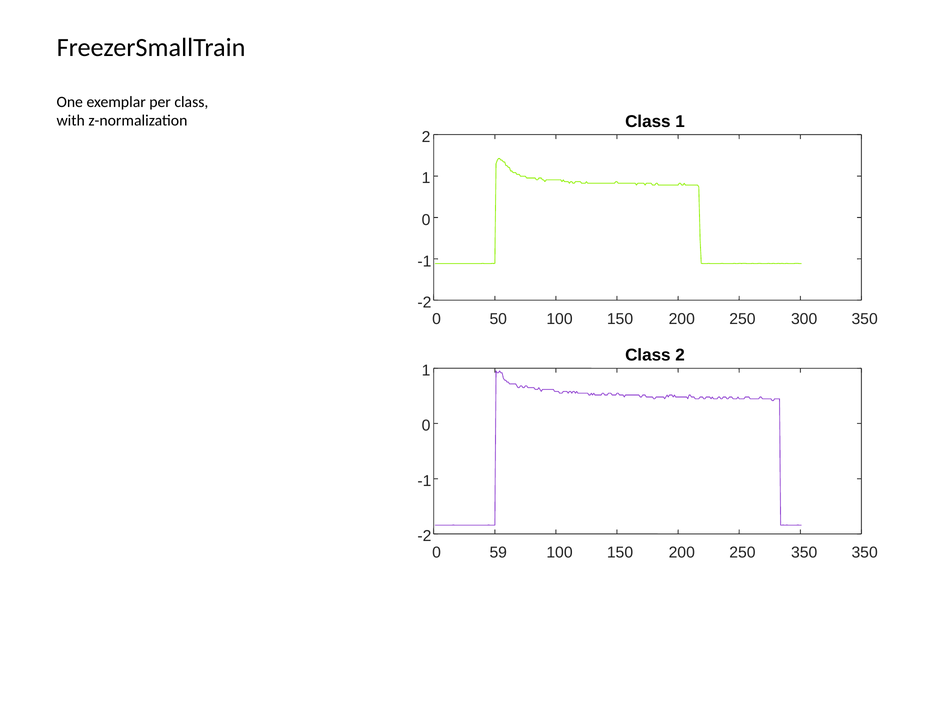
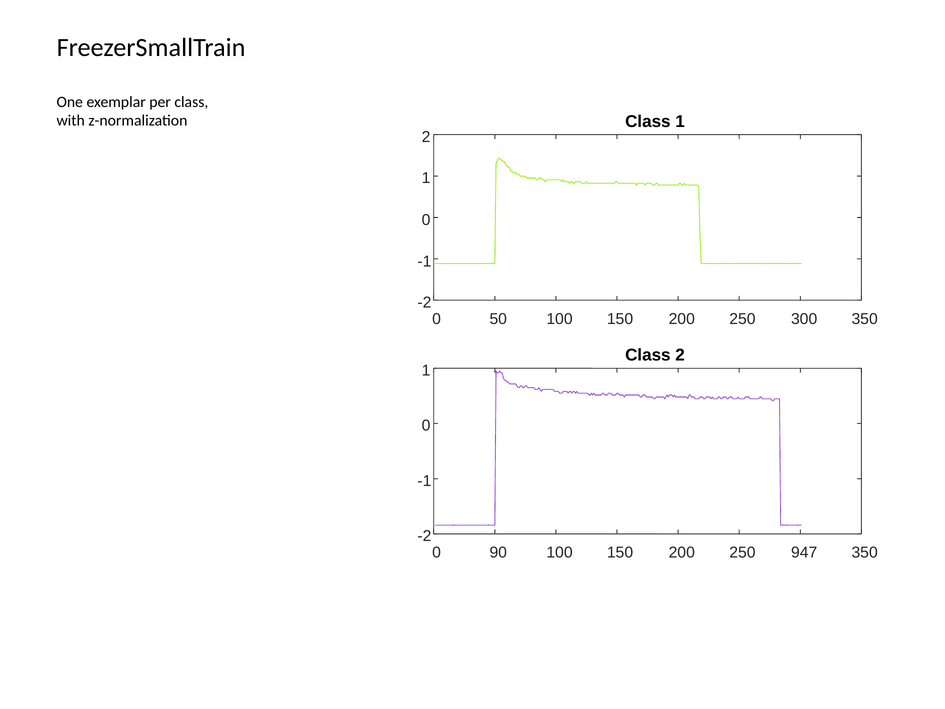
59: 59 -> 90 (498, 552)
250 350: 350 -> 947 (804, 552)
